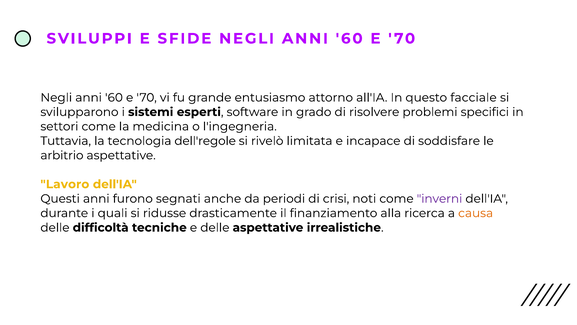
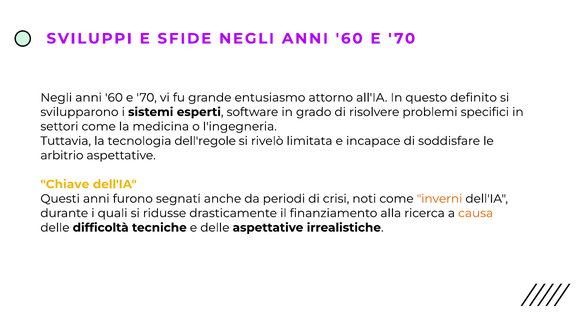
facciale: facciale -> definito (474, 97)
Lavoro: Lavoro -> Chiave (65, 184)
inverni colour: purple -> orange (440, 198)
